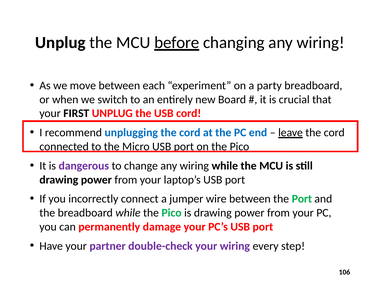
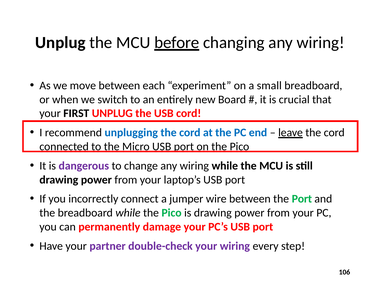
party: party -> small (269, 86)
